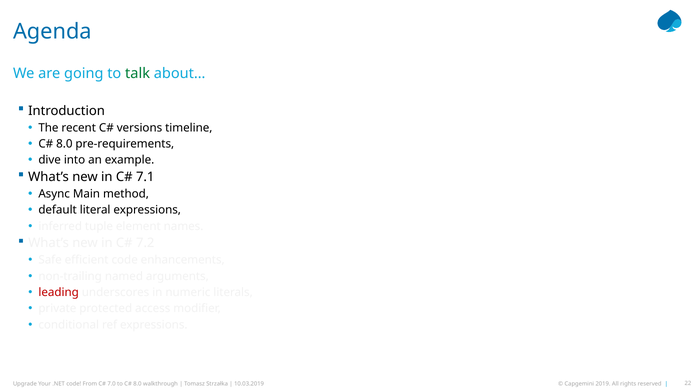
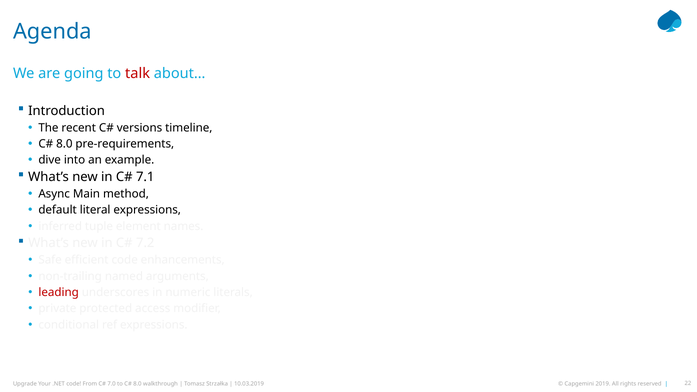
talk colour: green -> red (138, 73)
